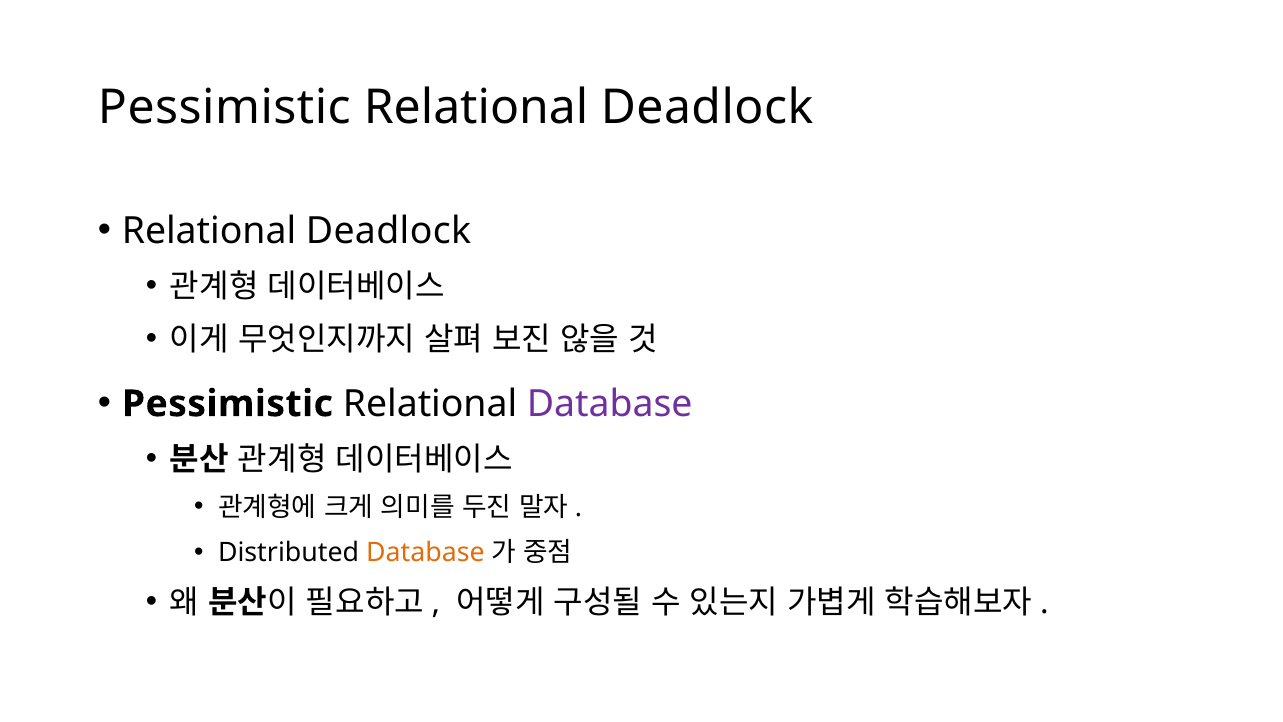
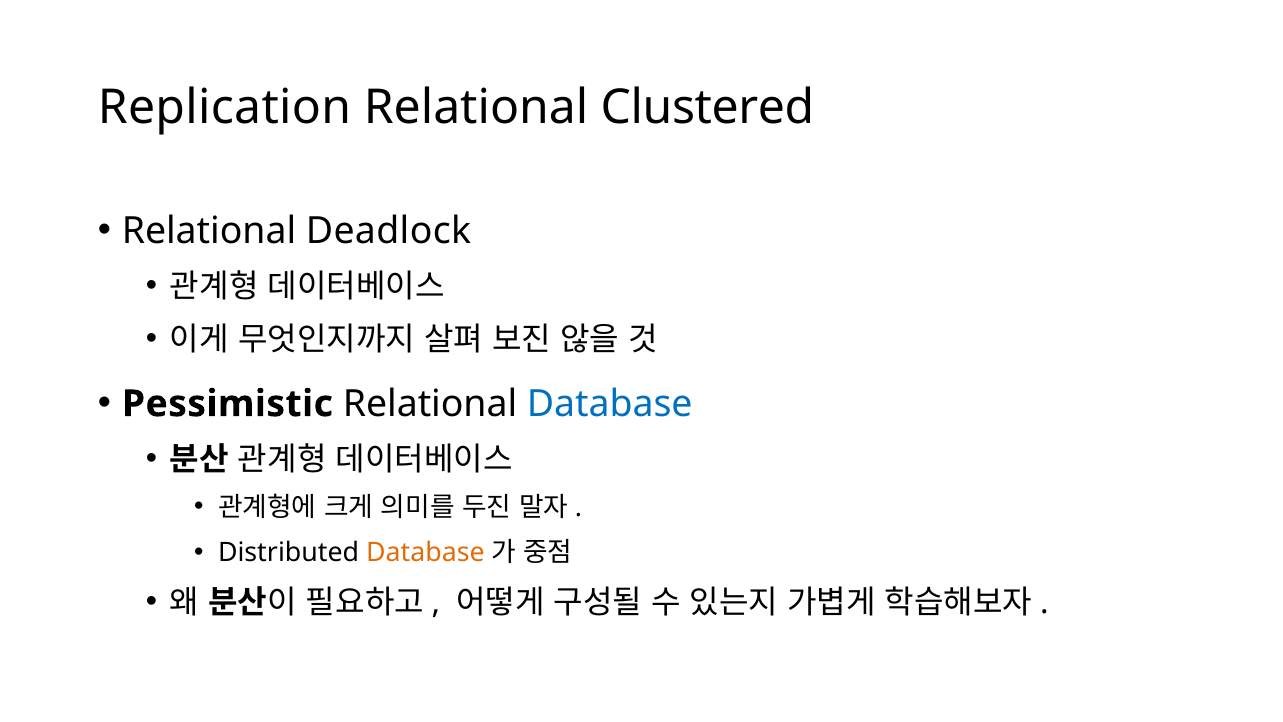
Pessimistic: Pessimistic -> Replication (224, 108)
Deadlock: Deadlock -> Clustered (707, 108)
Database colour: purple -> blue (610, 404)
